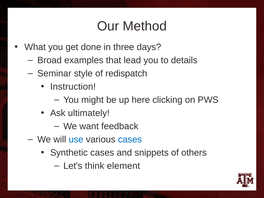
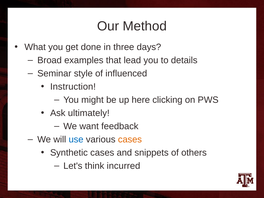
redispatch: redispatch -> influenced (126, 73)
cases colour: blue -> orange (130, 139)
element: element -> incurred (123, 166)
